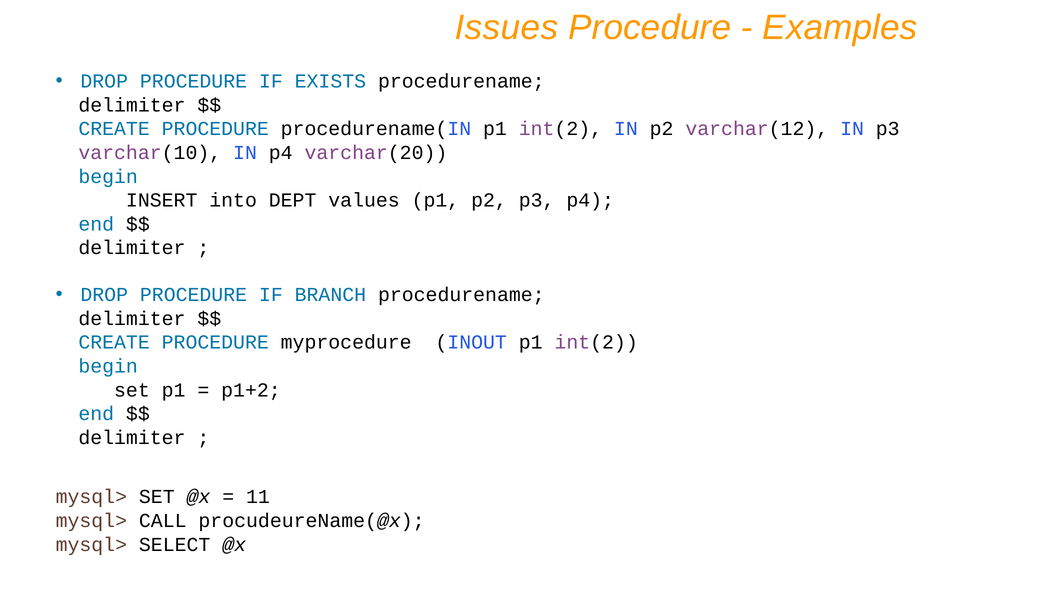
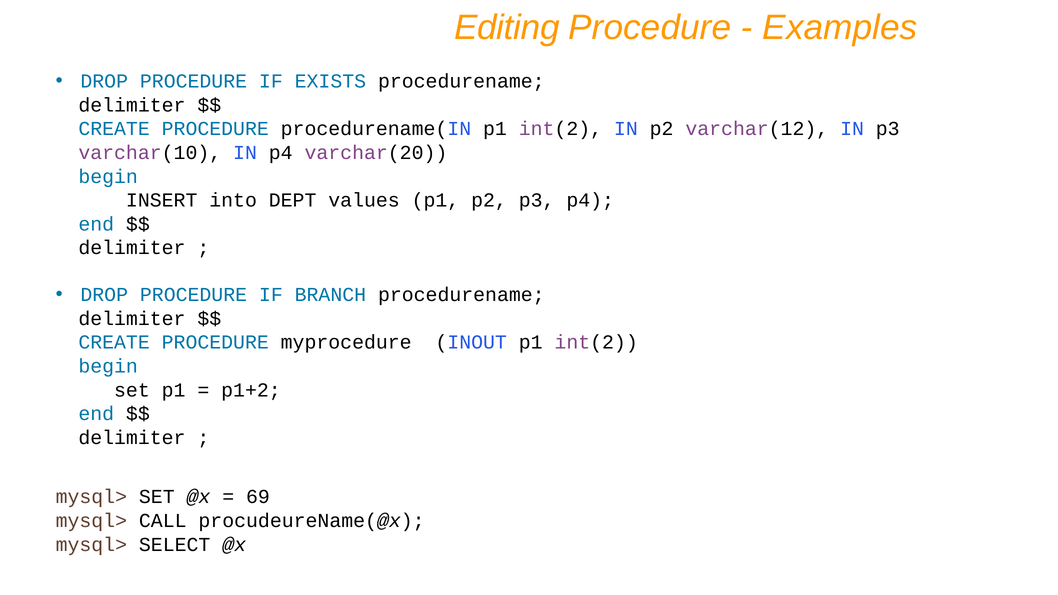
Issues: Issues -> Editing (507, 28)
11: 11 -> 69 (258, 497)
